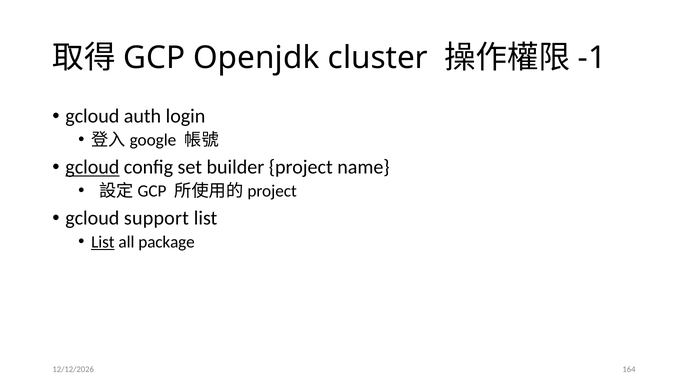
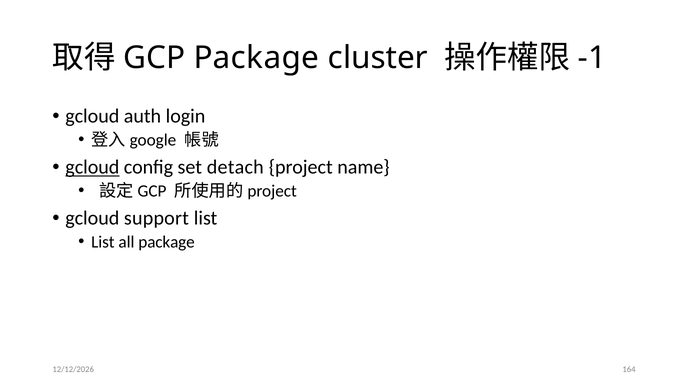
Openjdk: Openjdk -> Package (256, 58)
builder: builder -> detach (235, 167)
List underline: present -> none (103, 242)
